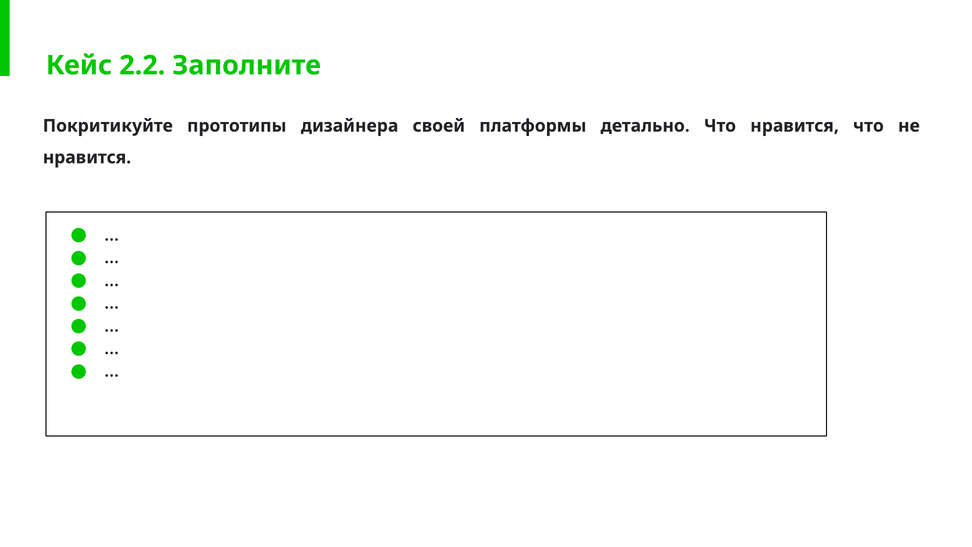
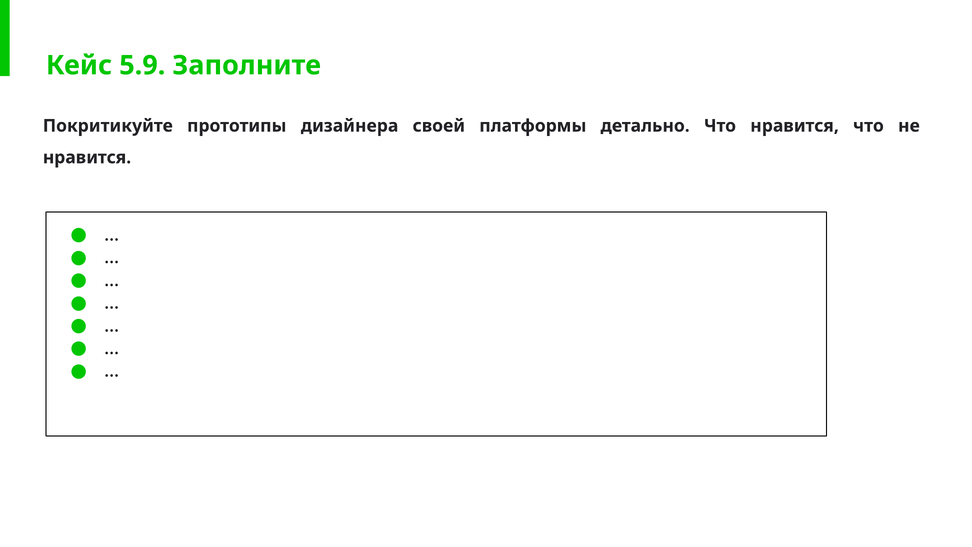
2.2: 2.2 -> 5.9 (142, 65)
